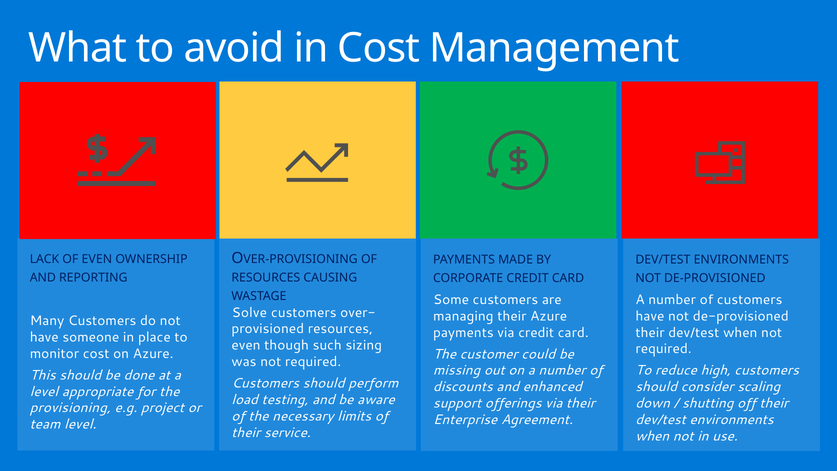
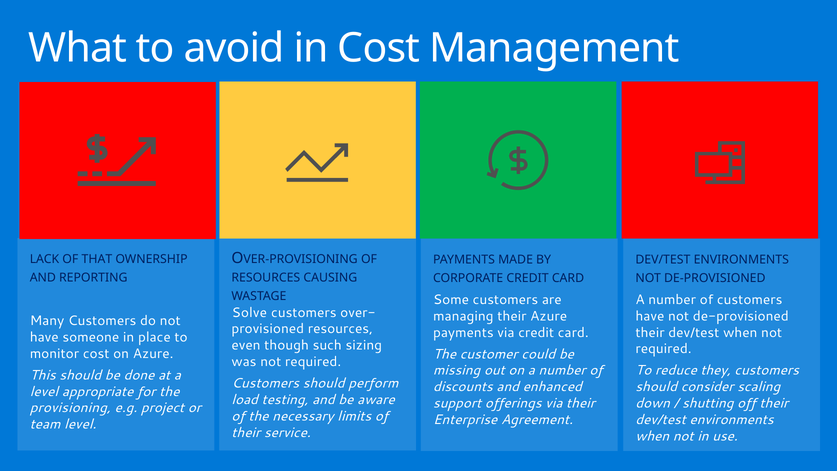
OF EVEN: EVEN -> THAT (97, 259)
high: high -> they (716, 370)
